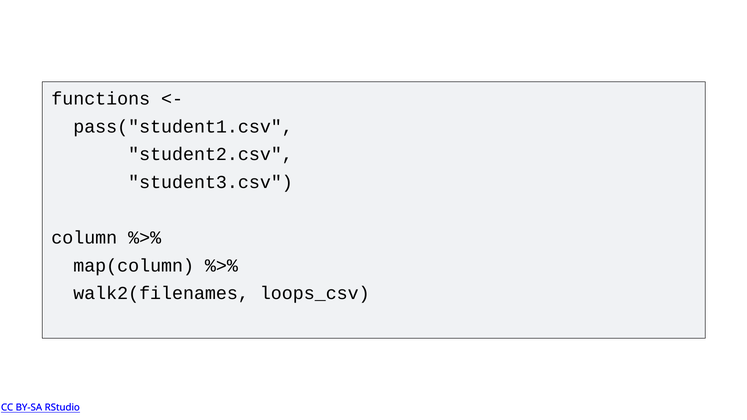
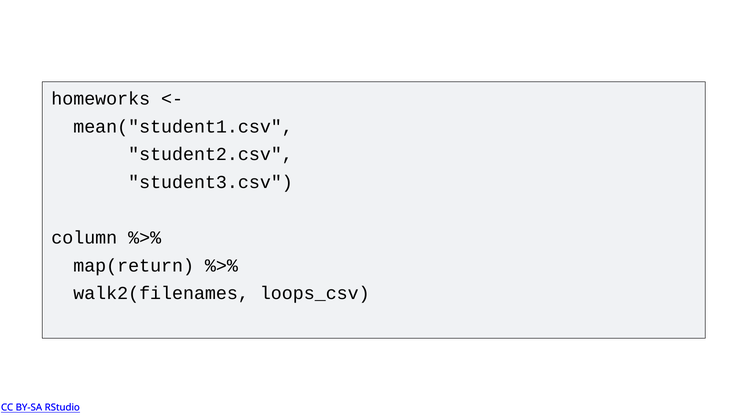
functions: functions -> homeworks (101, 99)
pass("student1.csv: pass("student1.csv -> mean("student1.csv (183, 127)
map(column: map(column -> map(return (134, 266)
